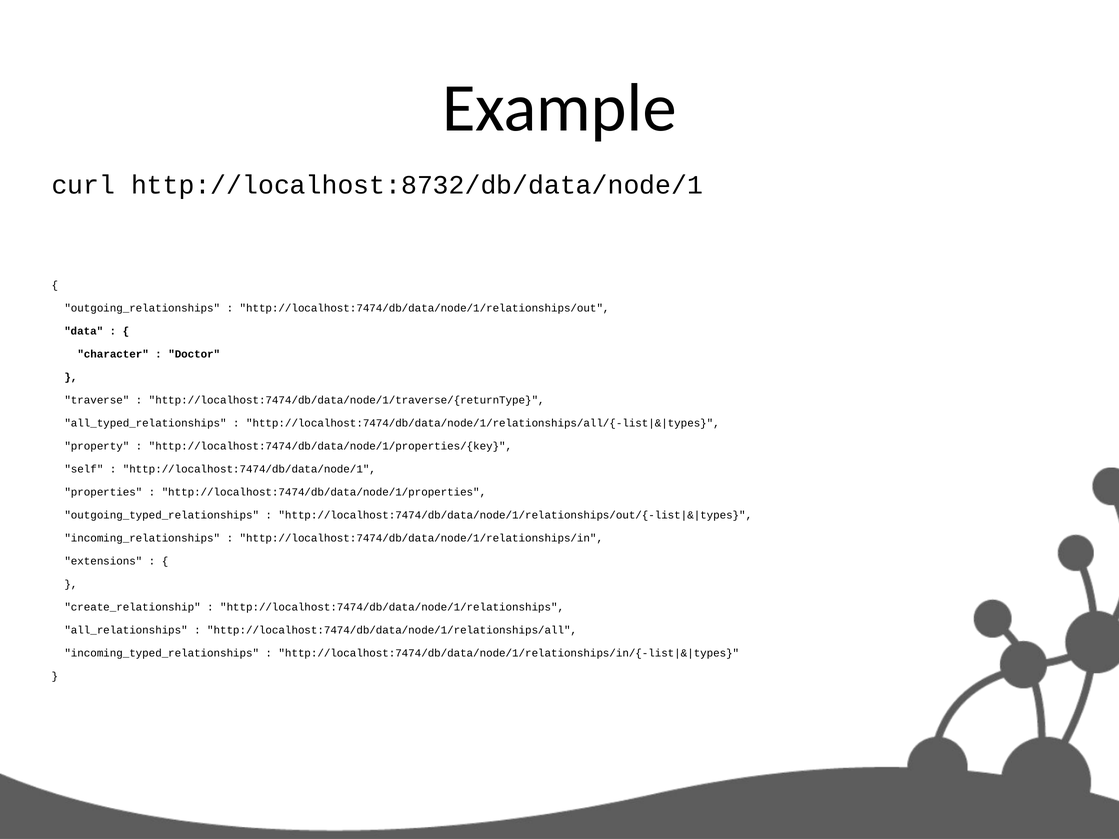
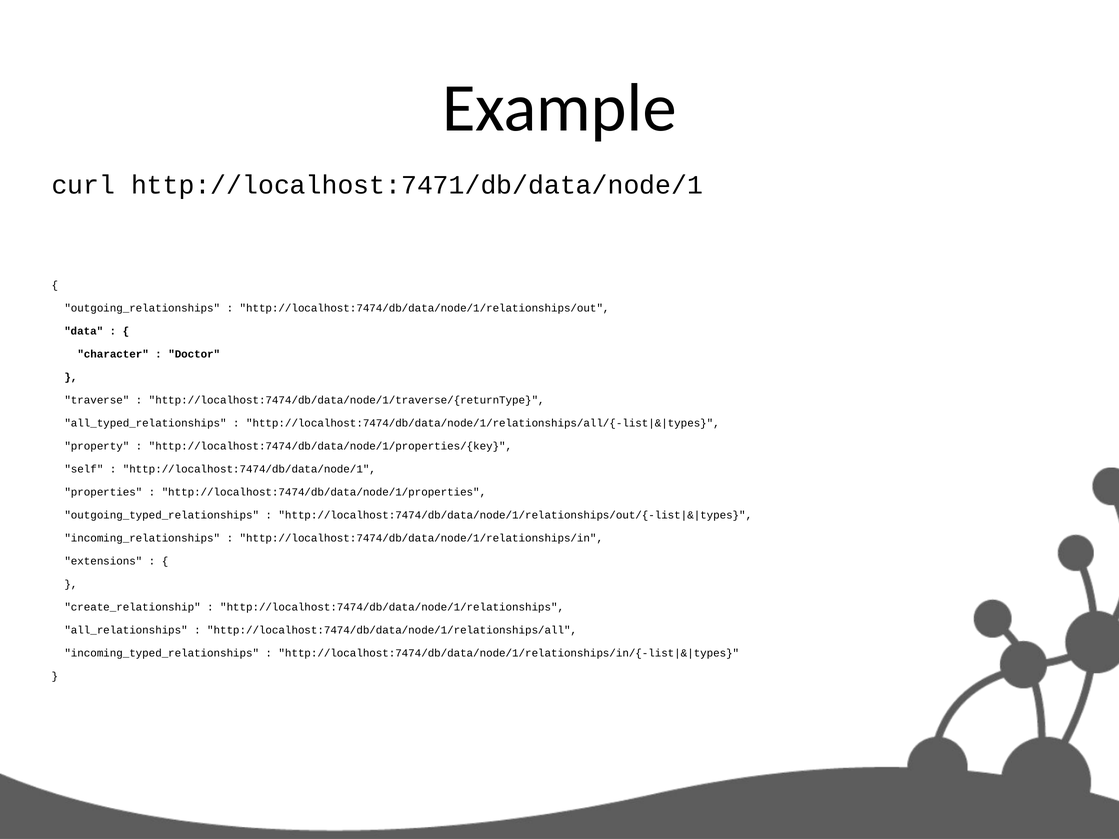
http://localhost:8732/db/data/node/1: http://localhost:8732/db/data/node/1 -> http://localhost:7471/db/data/node/1 (417, 185)
